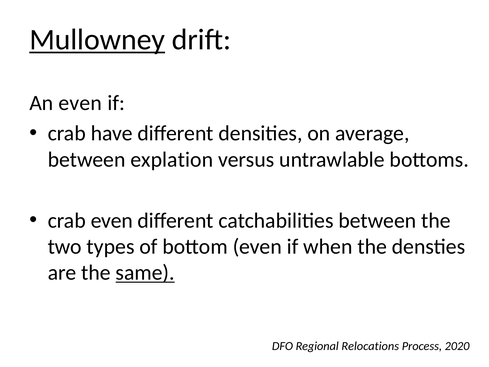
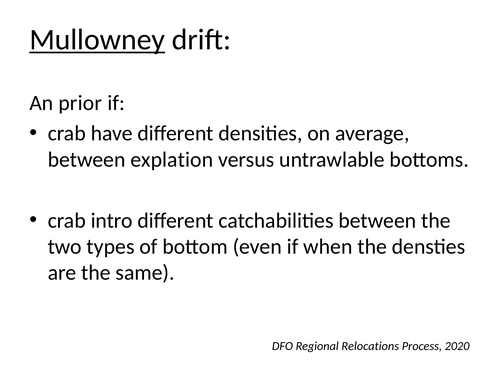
An even: even -> prior (80, 103)
crab even: even -> intro (112, 220)
same underline: present -> none (145, 273)
